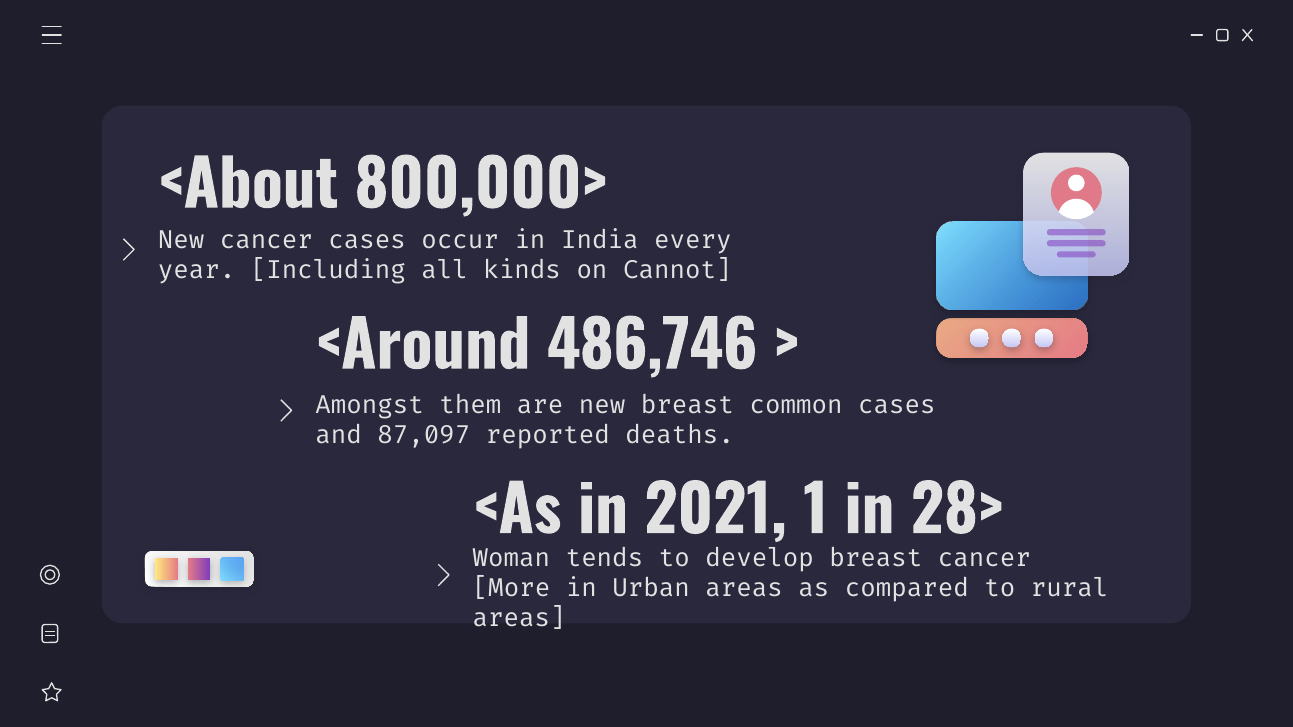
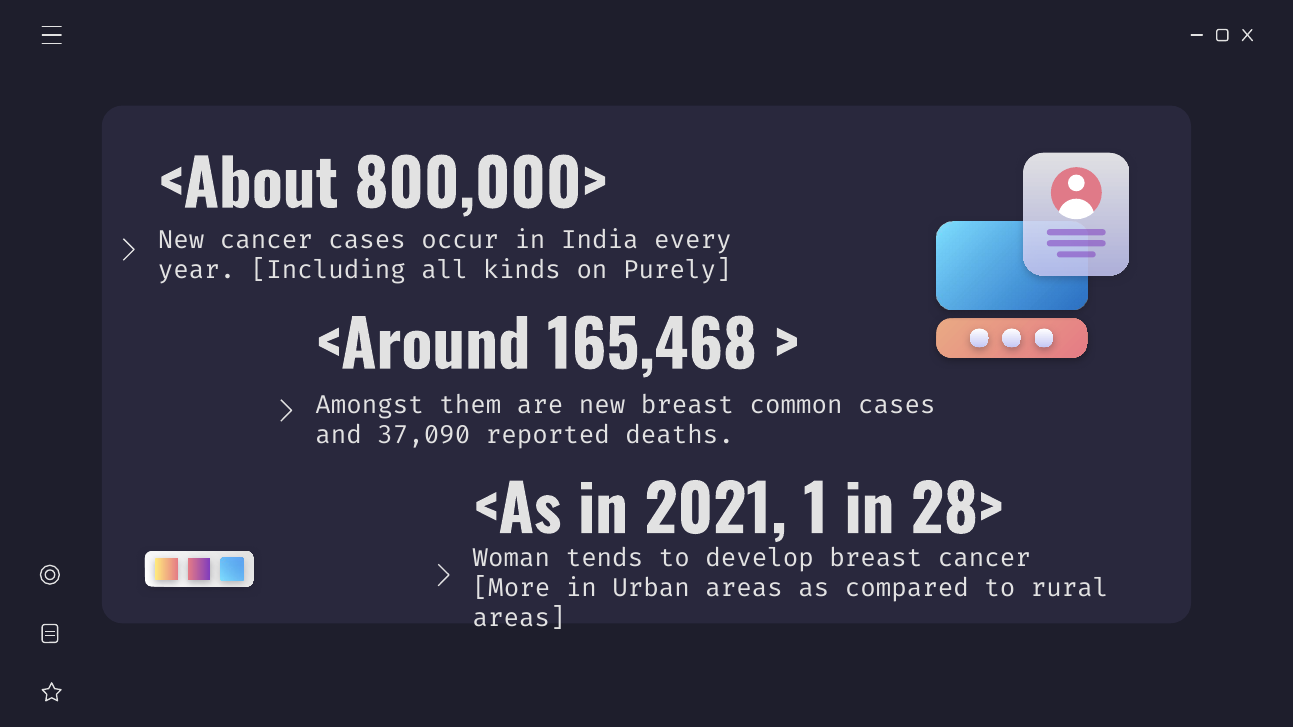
Cannot: Cannot -> Purely (677, 271)
486,746: 486,746 -> 165,468 (652, 347)
87,097: 87,097 -> 37,090 (424, 436)
